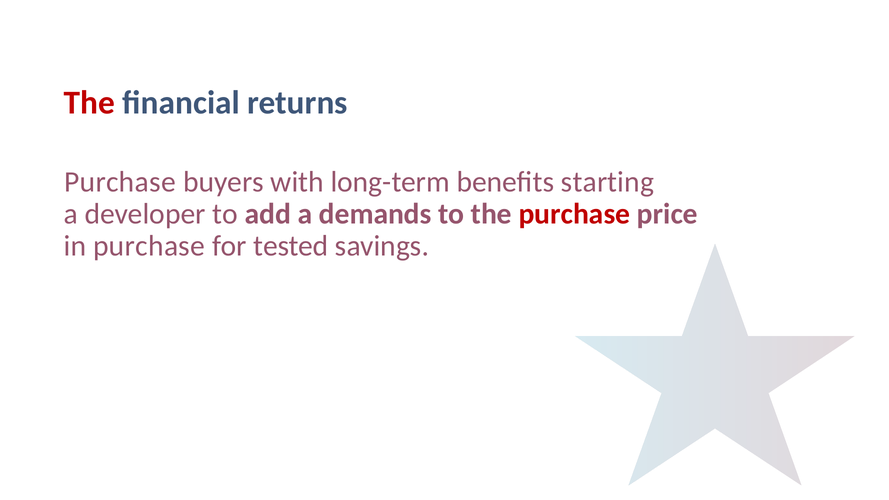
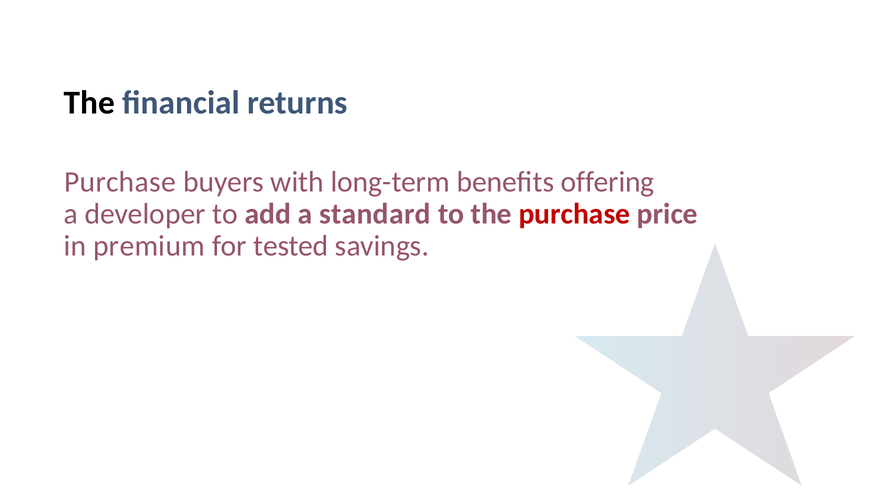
The colour: red -> black (89, 103)
starting: starting -> offering (608, 182)
demands: demands -> standard (375, 214)
in purchase: purchase -> premium (149, 246)
